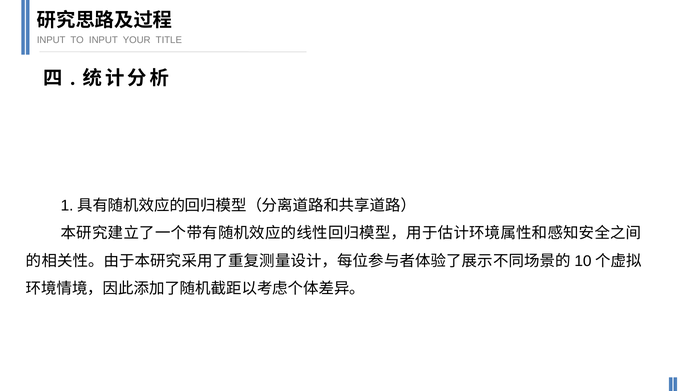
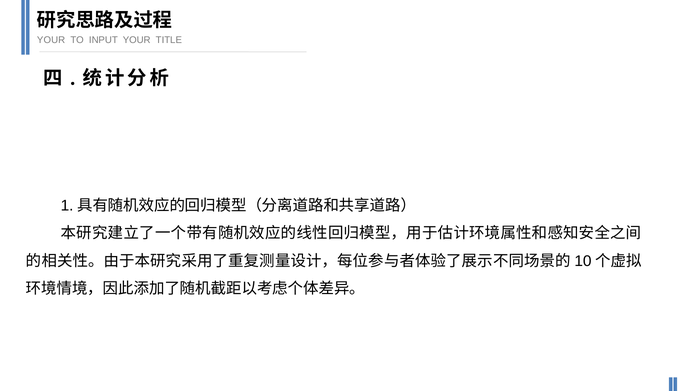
INPUT: INPUT -> YOUR (51, 40)
